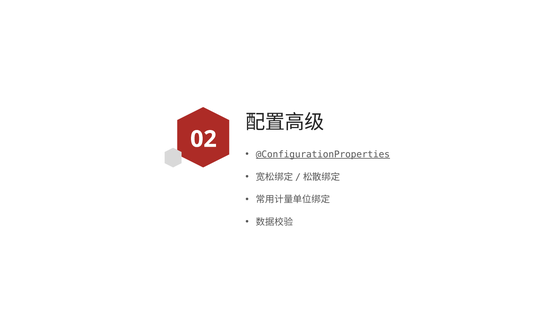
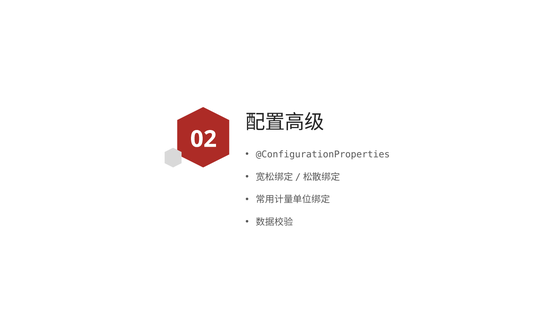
@ConfigurationProperties underline: present -> none (323, 154)
